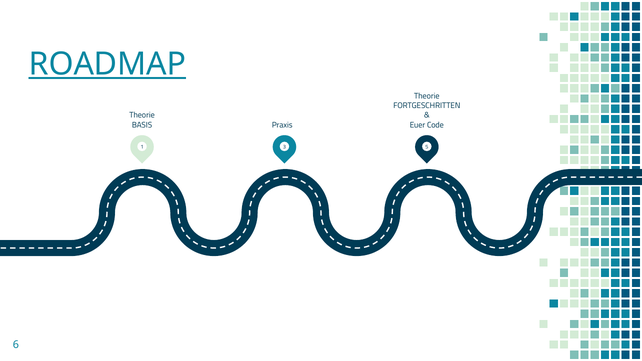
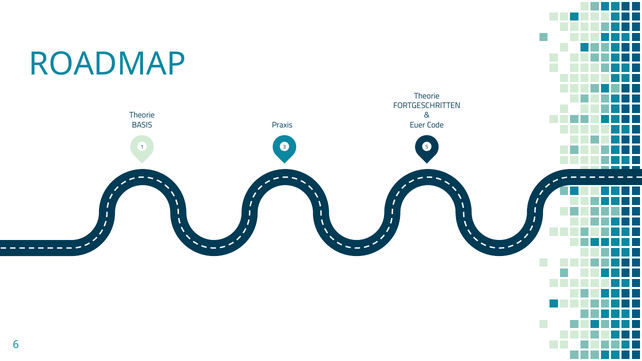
ROADMAP underline: present -> none (107, 64)
